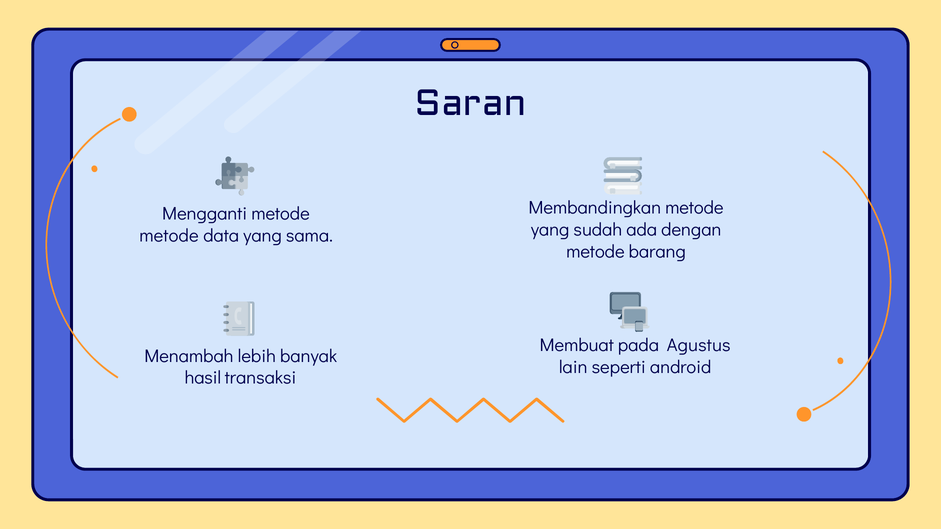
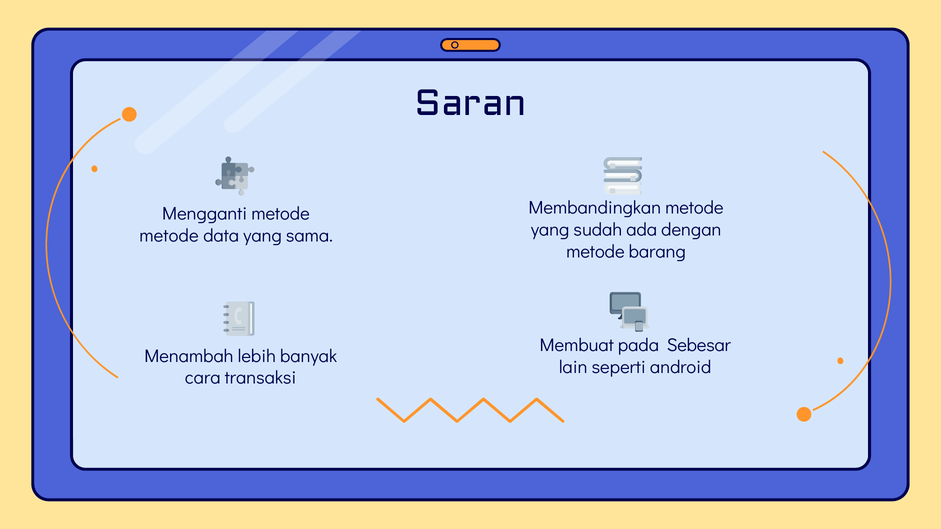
Agustus: Agustus -> Sebesar (699, 345)
hasil: hasil -> cara (203, 378)
